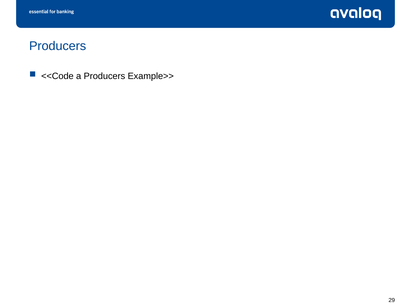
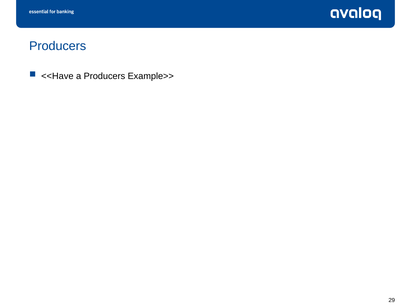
<<Code: <<Code -> <<Have (57, 76)
